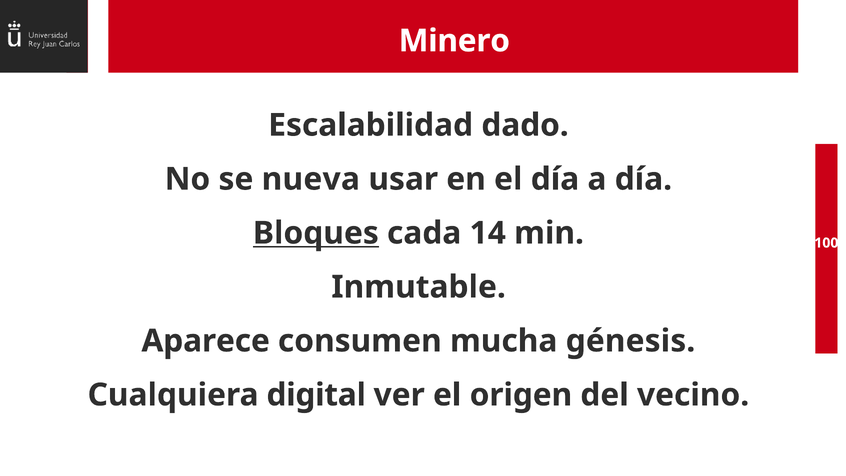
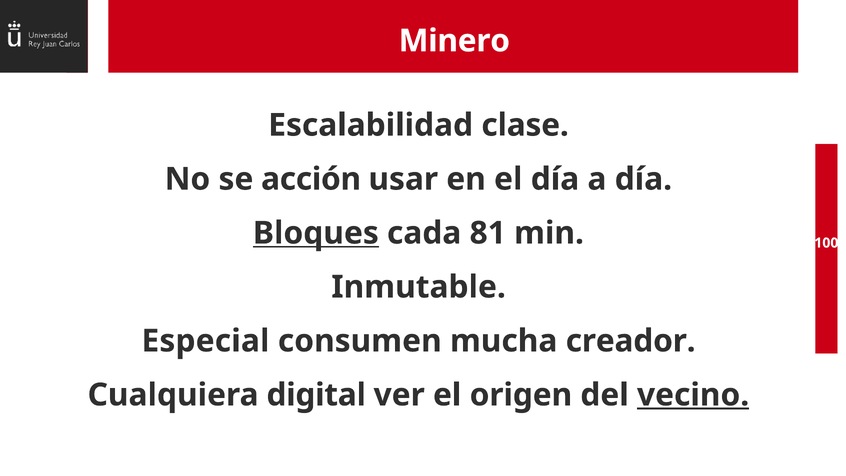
dado: dado -> clase (525, 125)
nueva: nueva -> acción (311, 179)
14: 14 -> 81 (488, 233)
Aparece: Aparece -> Especial (205, 341)
génesis: génesis -> creador (631, 341)
vecino underline: none -> present (693, 395)
